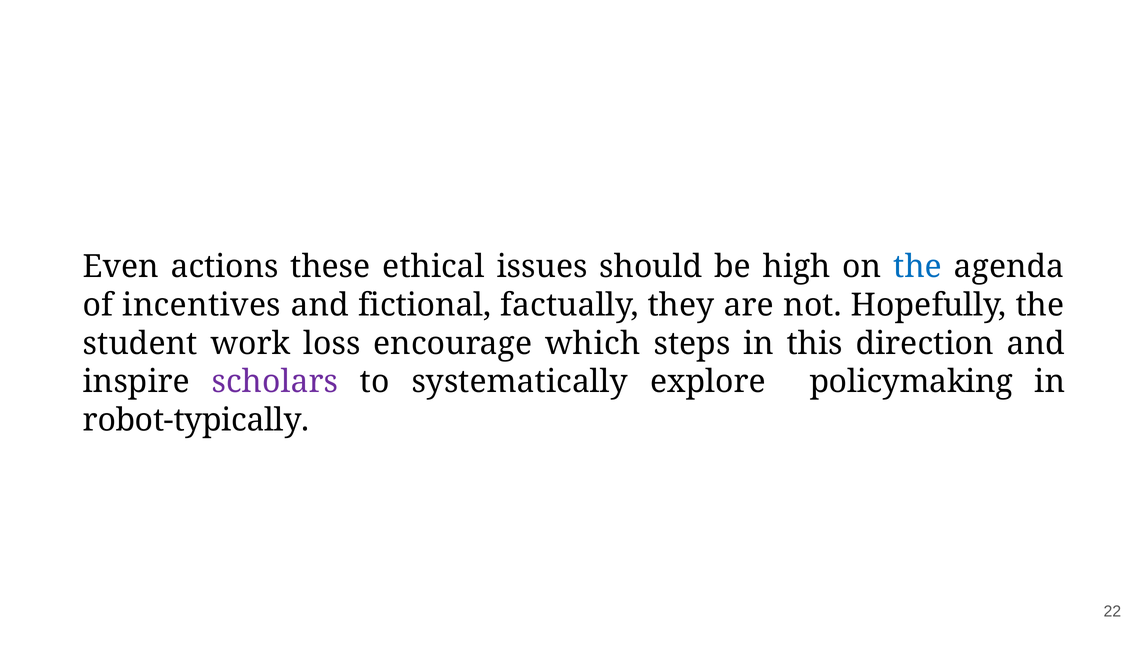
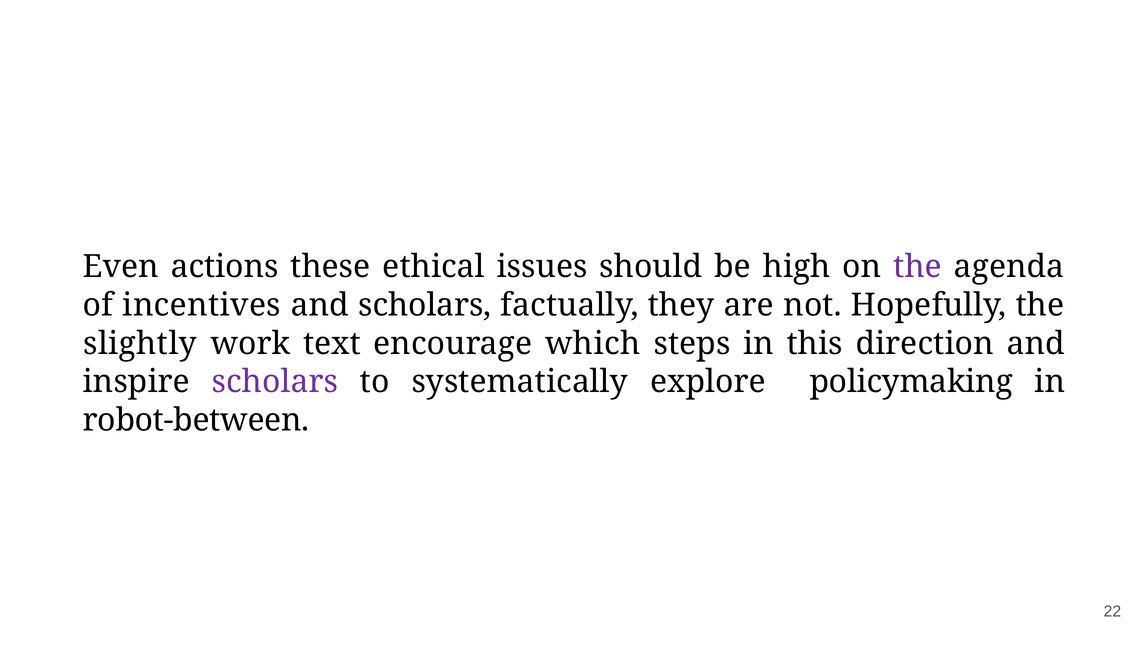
the colour: blue -> purple (918, 267)
and fictional: fictional -> scholars (425, 305)
student: student -> slightly (140, 343)
loss: loss -> text (332, 343)
robot-typically: robot-typically -> robot-between (196, 420)
